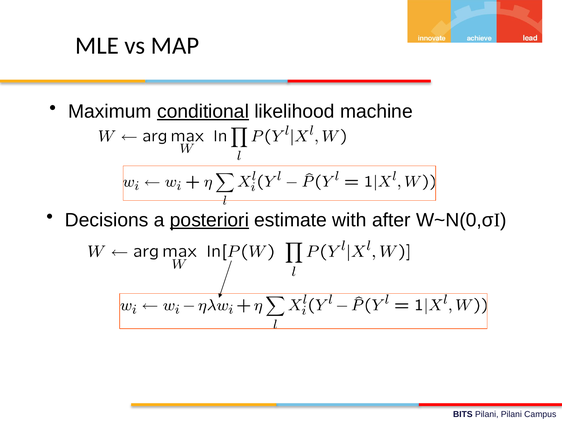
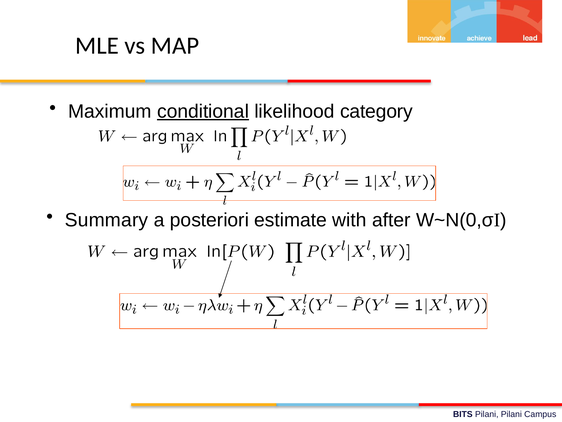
machine: machine -> category (376, 111)
Decisions: Decisions -> Summary (107, 220)
posteriori underline: present -> none (209, 220)
